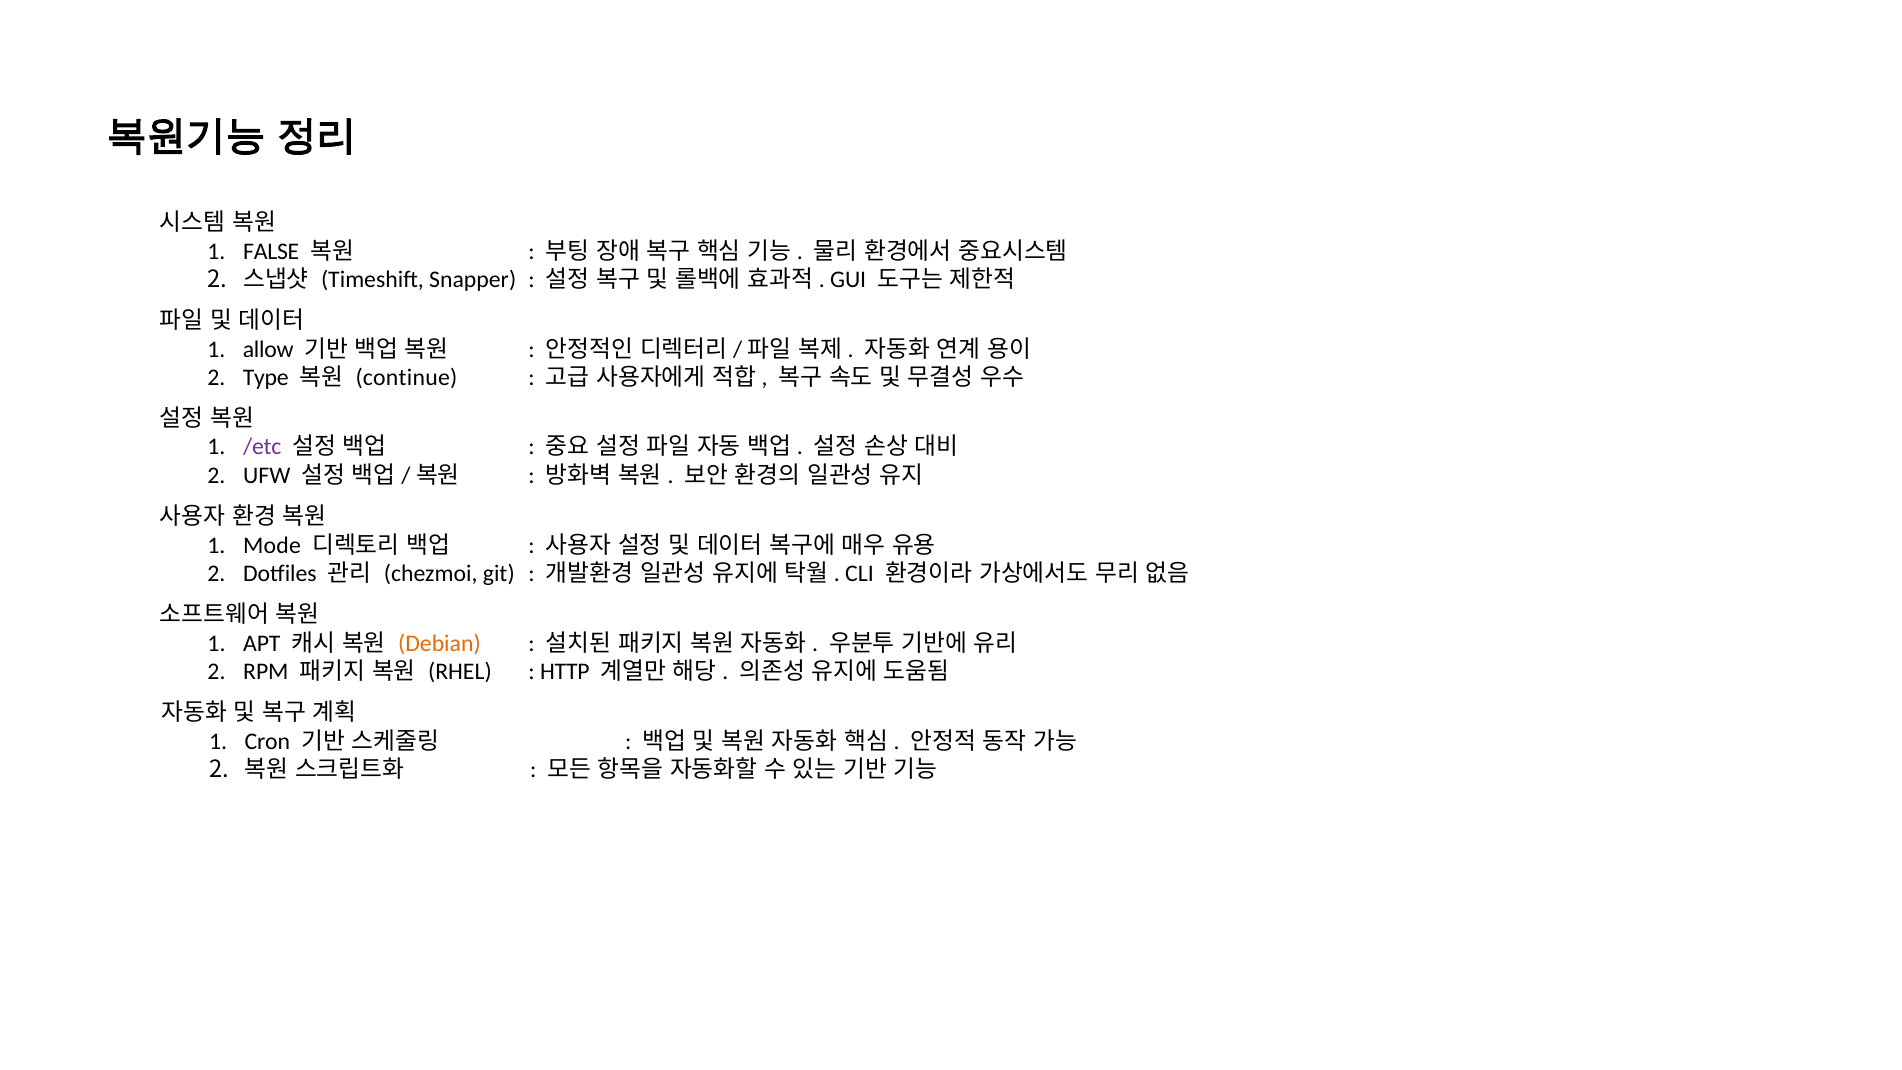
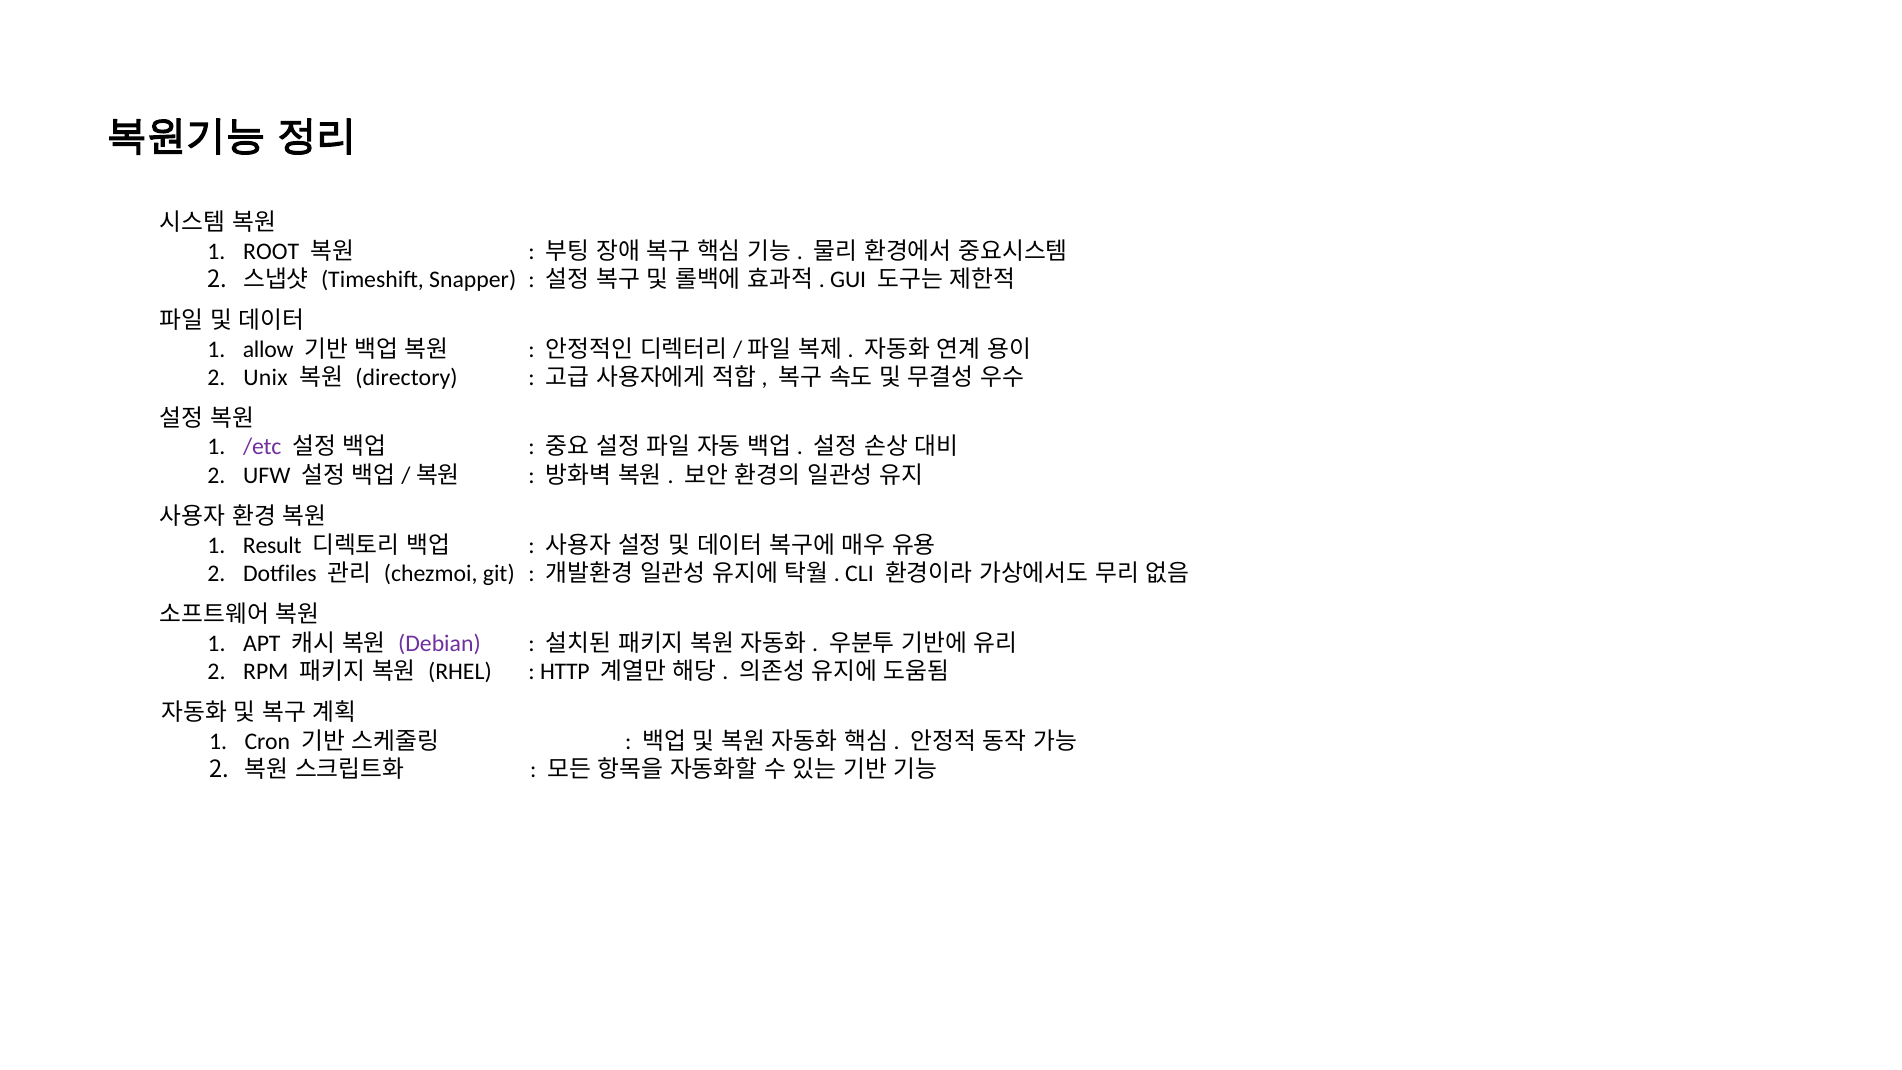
FALSE: FALSE -> ROOT (271, 251)
Type: Type -> Unix (266, 378)
continue: continue -> directory (407, 378)
Mode: Mode -> Result (272, 545)
Debian colour: orange -> purple (439, 643)
